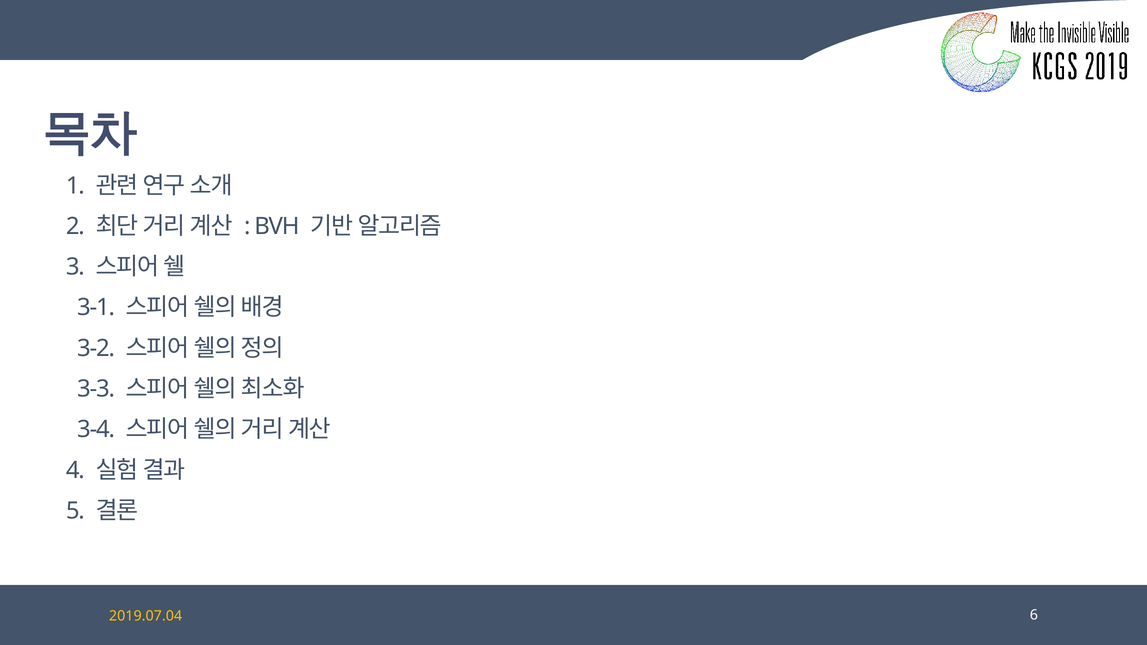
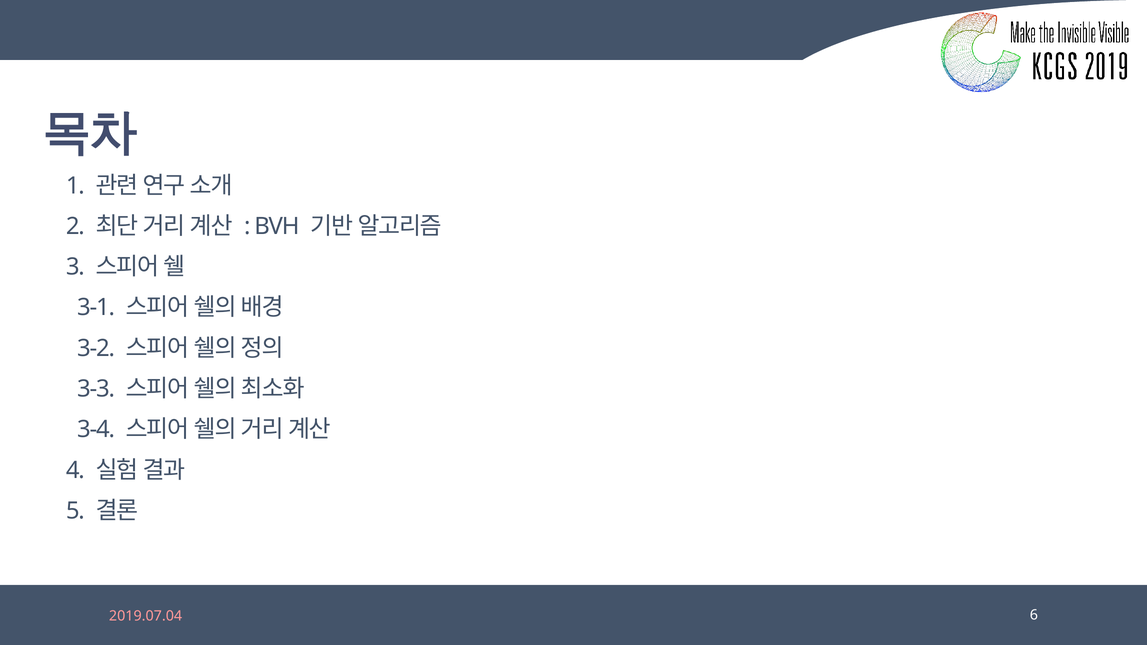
2019.07.04 colour: yellow -> pink (146, 616)
